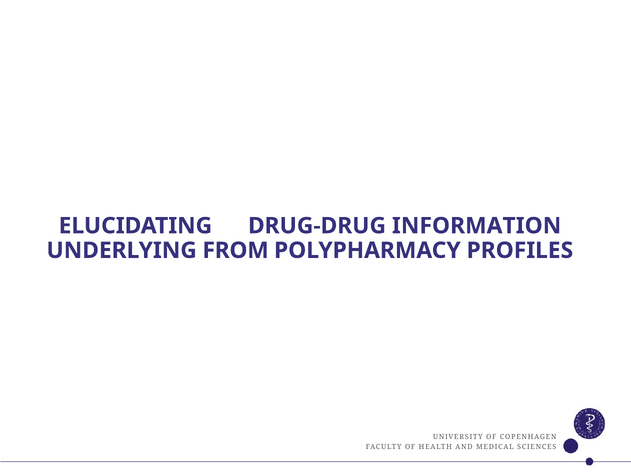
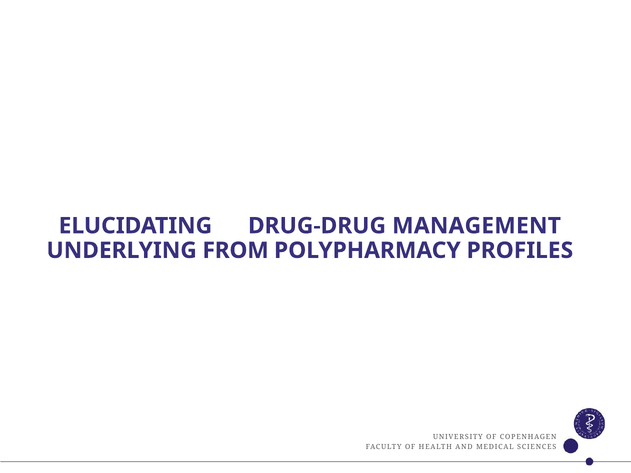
INFORMATION: INFORMATION -> MANAGEMENT (477, 226)
